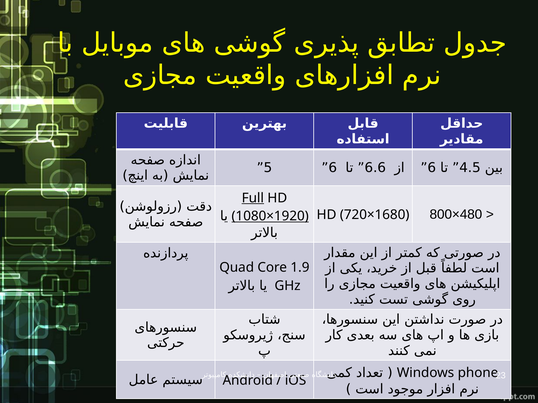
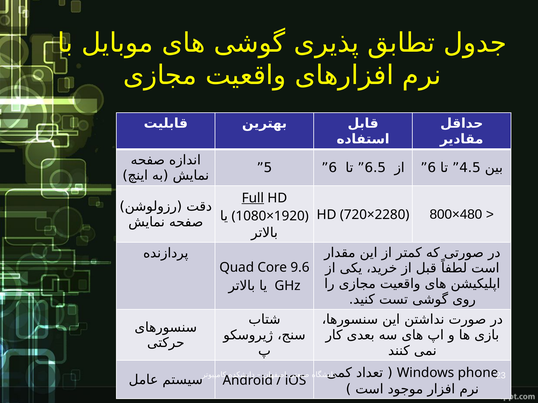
6.6: 6.6 -> 6.5 (375, 168)
720×1680: 720×1680 -> 720×2280 (375, 215)
1080×1920 underline: present -> none (270, 216)
1.9: 1.9 -> 9.6 (300, 268)
